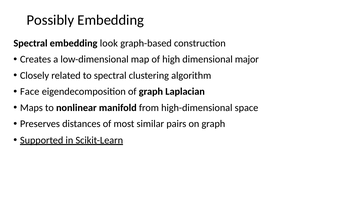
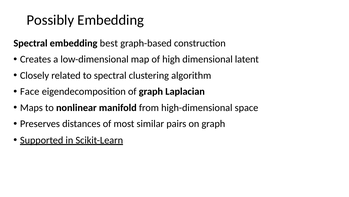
look: look -> best (109, 43)
major: major -> latent (247, 59)
